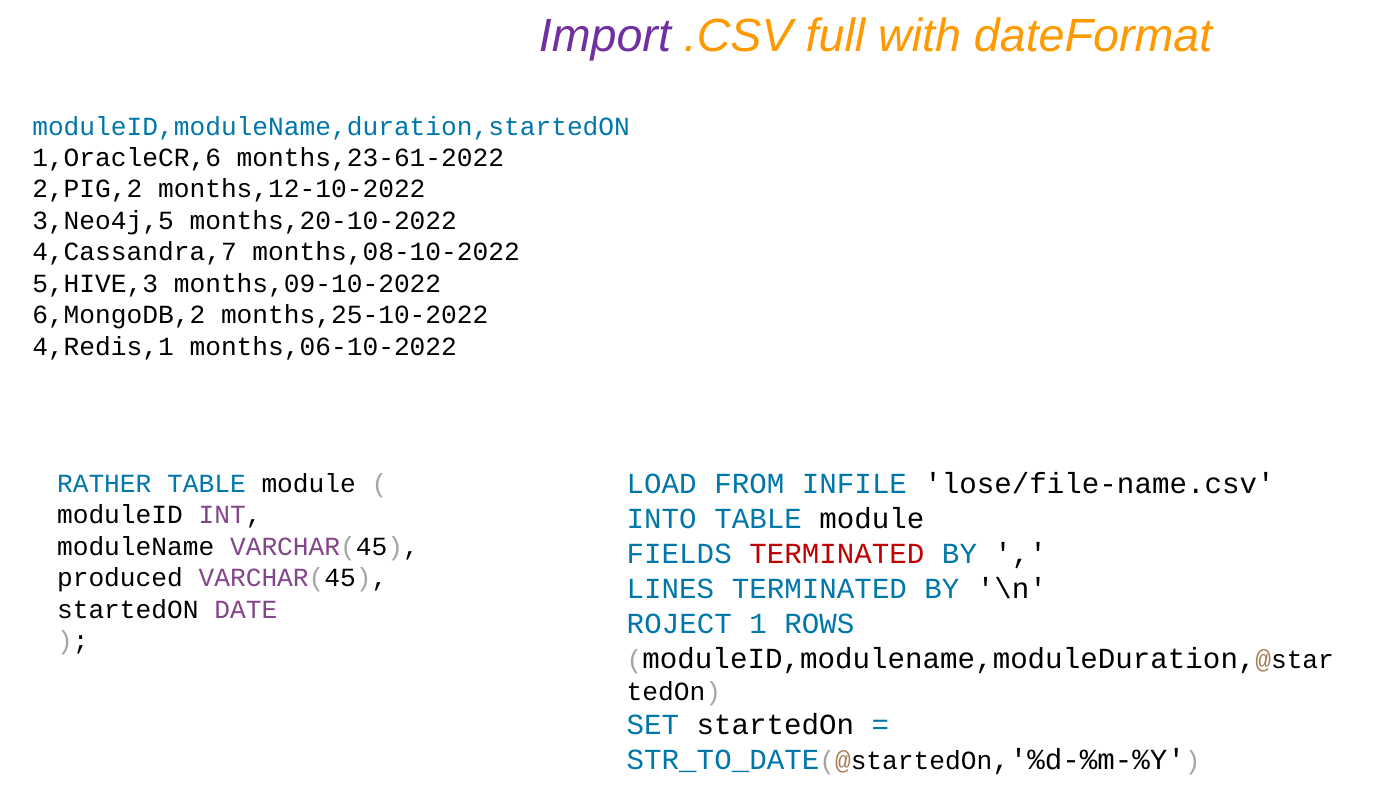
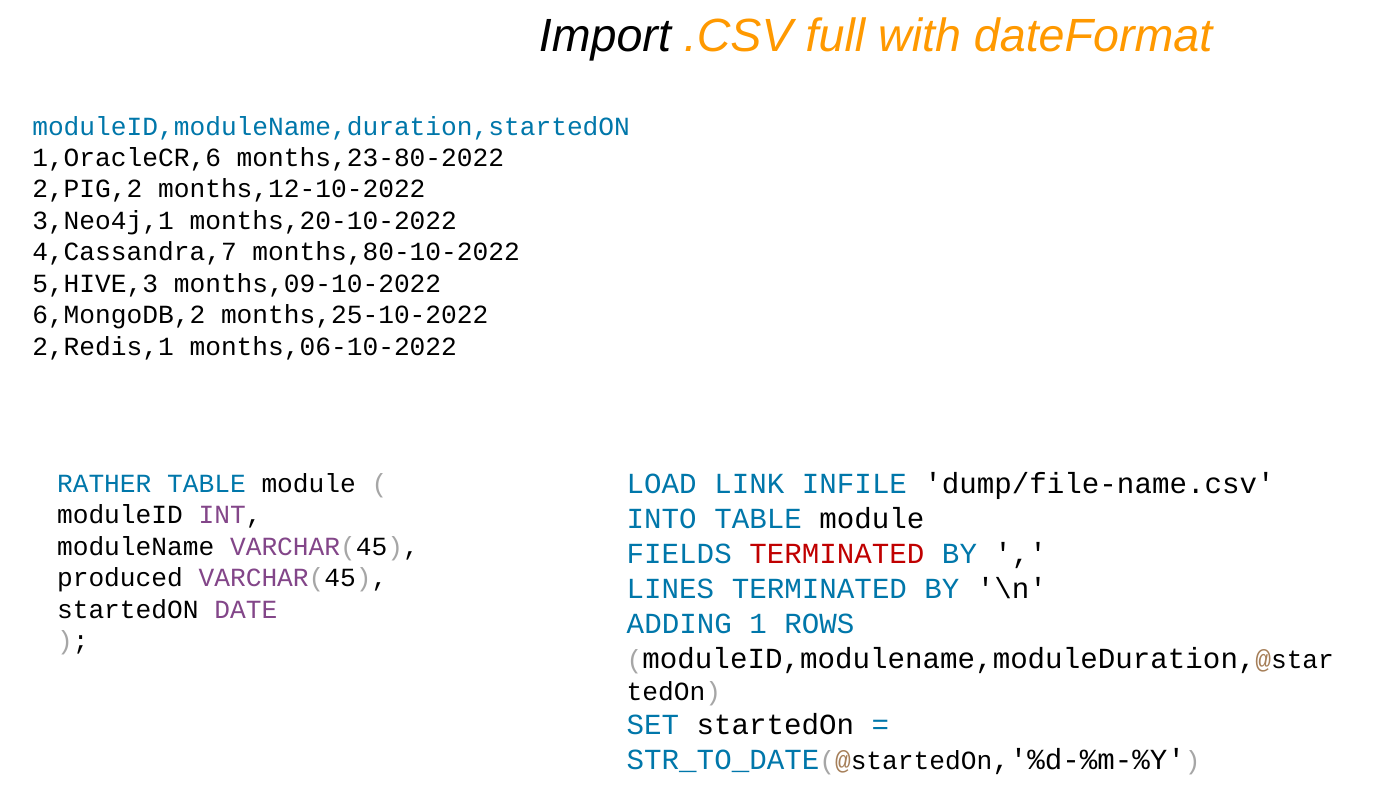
Import colour: purple -> black (605, 36)
months,23-61-2022: months,23-61-2022 -> months,23-80-2022 (370, 158)
3,Neo4j,5: 3,Neo4j,5 -> 3,Neo4j,1 (103, 221)
months,08-10-2022: months,08-10-2022 -> months,80-10-2022 (386, 252)
4,Redis,1: 4,Redis,1 -> 2,Redis,1 (103, 347)
FROM: FROM -> LINK (749, 484)
lose/file-name.csv: lose/file-name.csv -> dump/file-name.csv (1099, 484)
ROJECT: ROJECT -> ADDING (679, 624)
